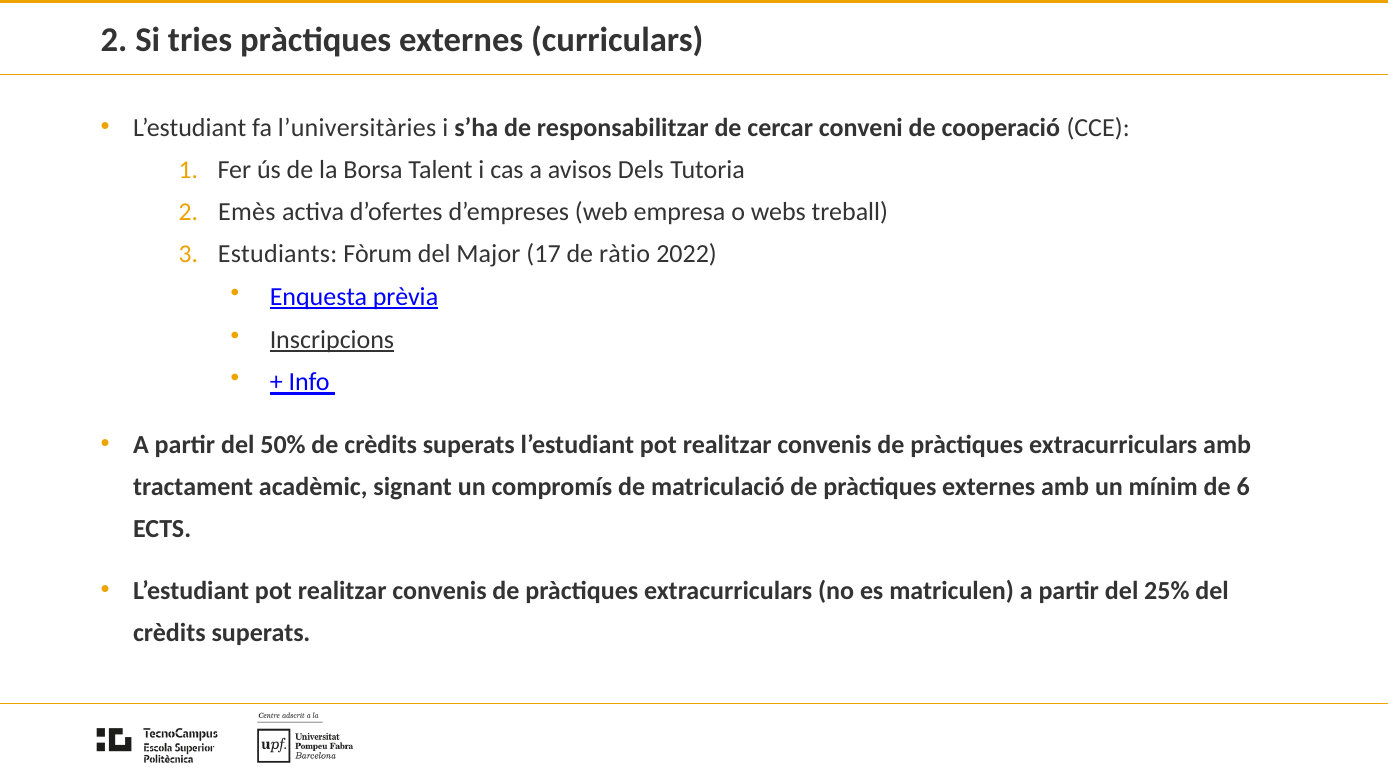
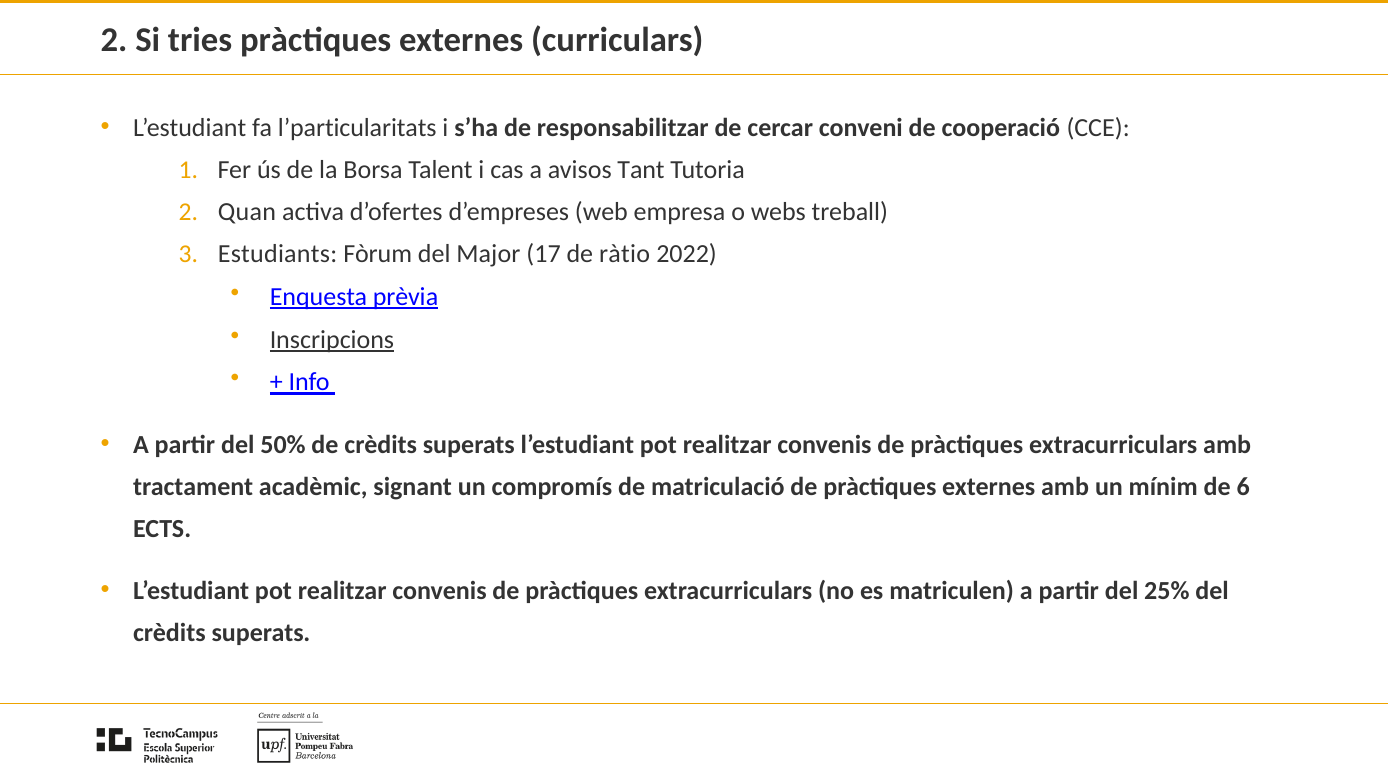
l’universitàries: l’universitàries -> l’particularitats (357, 128)
Dels: Dels -> Tant (641, 170)
Emès: Emès -> Quan (247, 212)
